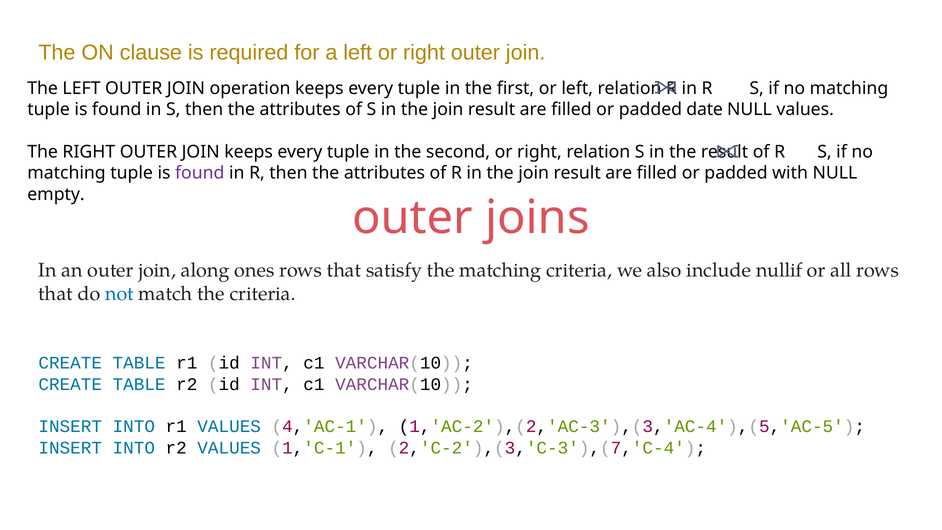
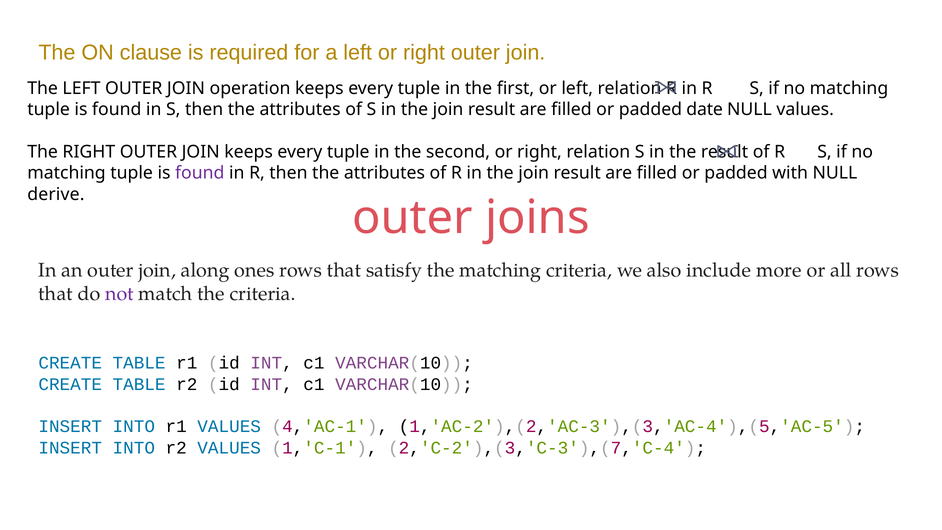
empty: empty -> derive (56, 194)
nullif: nullif -> more (779, 270)
not colour: blue -> purple (119, 294)
